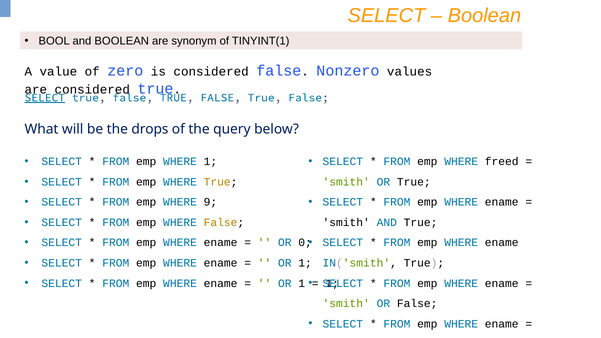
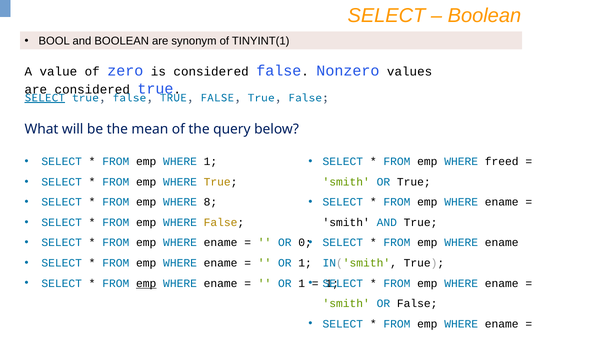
drops: drops -> mean (150, 129)
9: 9 -> 8 (210, 202)
emp underline: none -> present (146, 283)
